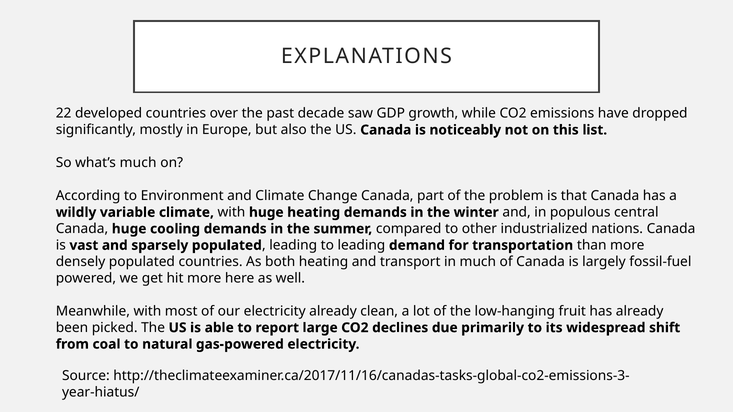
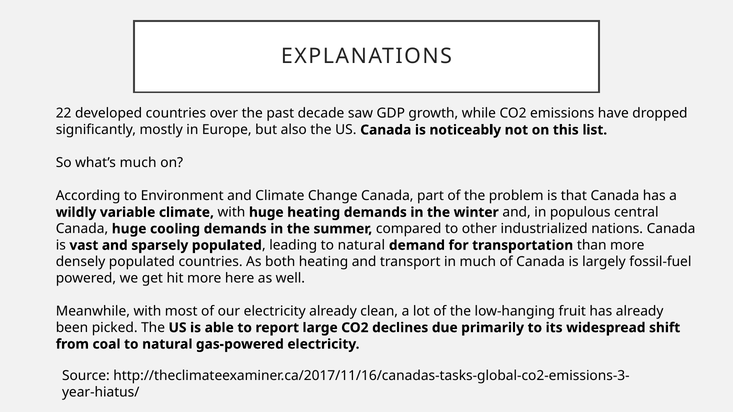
leading to leading: leading -> natural (361, 245)
